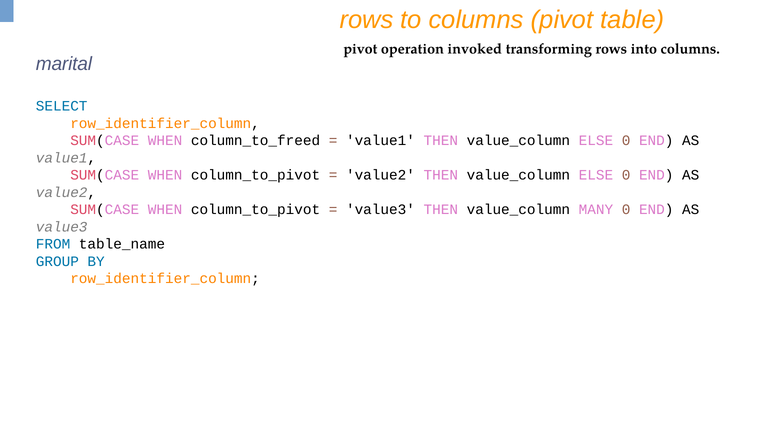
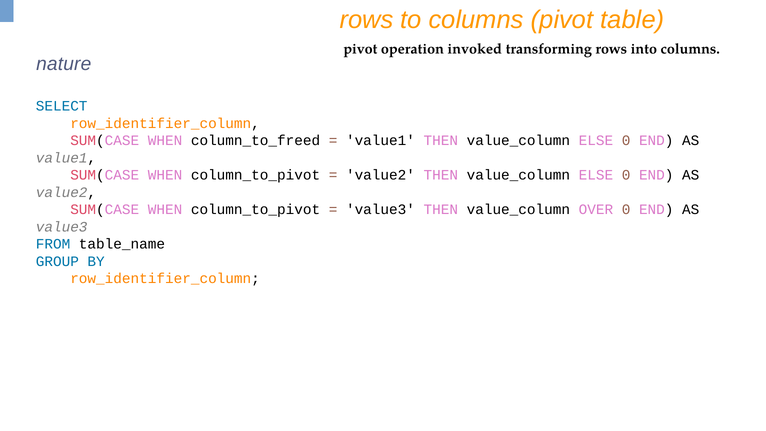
marital: marital -> nature (64, 64)
MANY: MANY -> OVER (596, 210)
